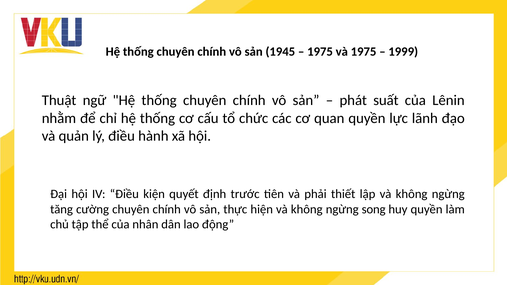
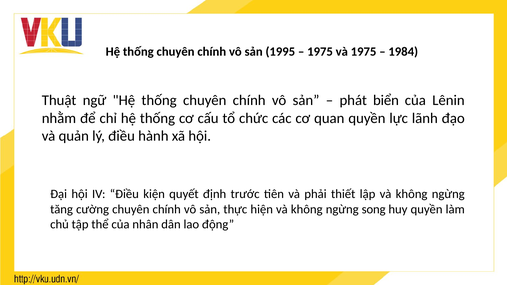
1945: 1945 -> 1995 (280, 52)
1999: 1999 -> 1984 (403, 52)
suất: suất -> biển (386, 100)
